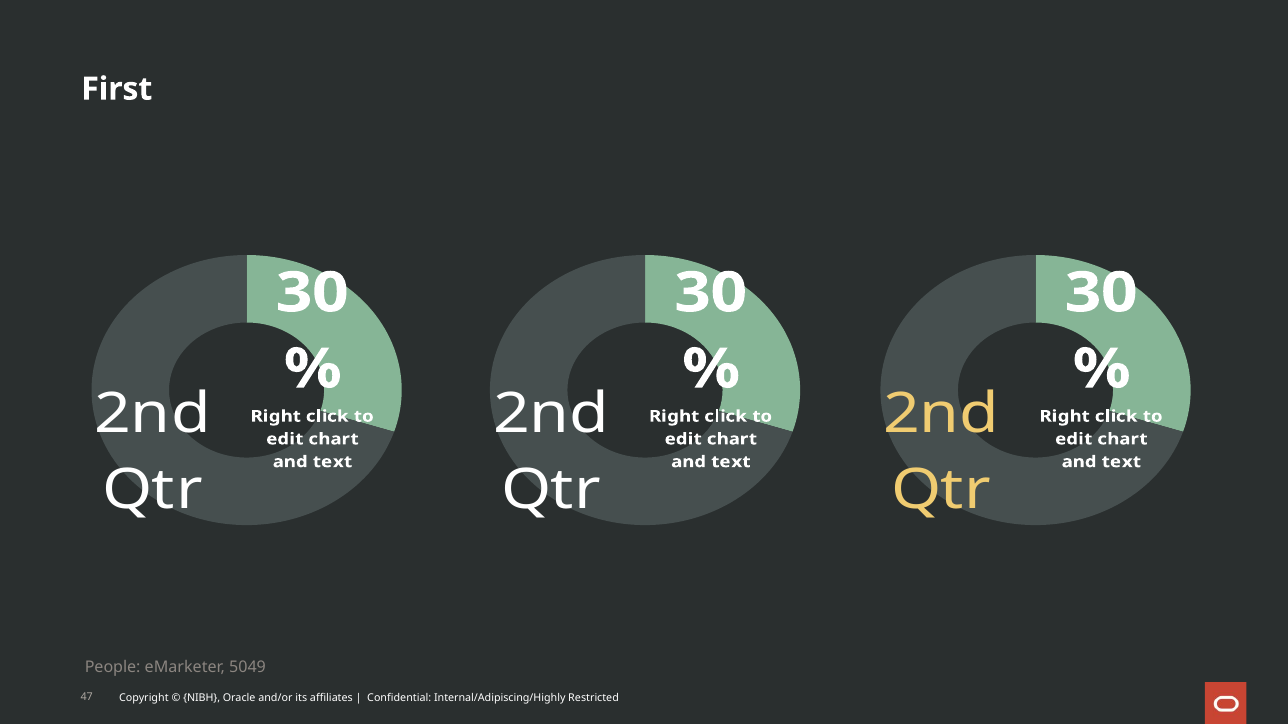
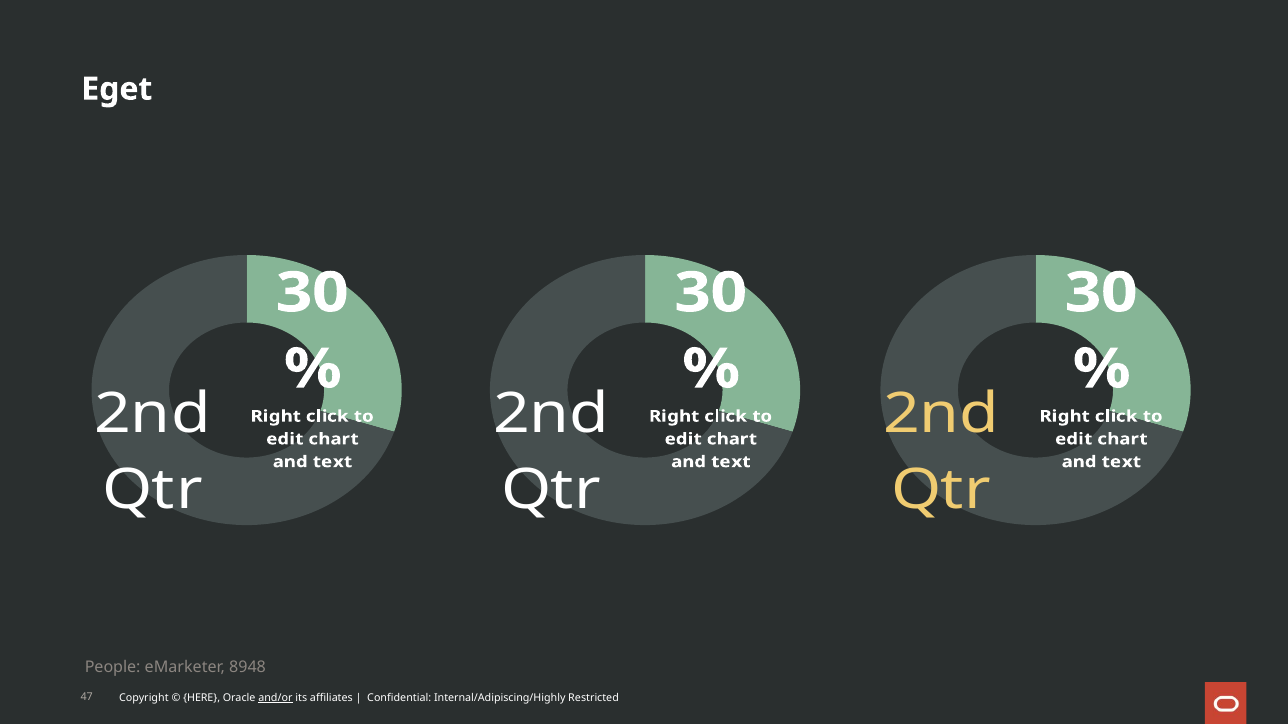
First: First -> Eget (117, 89)
5049: 5049 -> 8948 (248, 667)
NIBH: NIBH -> HERE (202, 699)
and/or underline: none -> present (275, 699)
